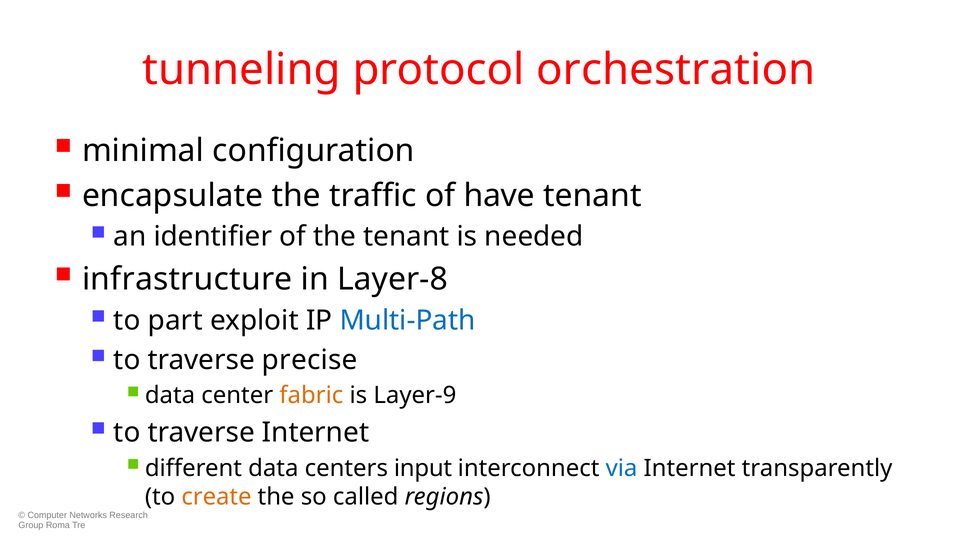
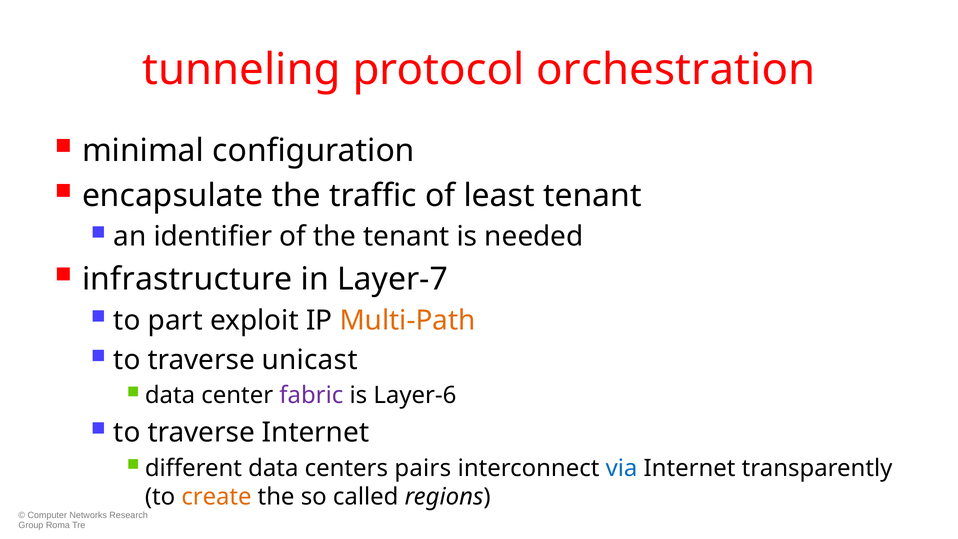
have: have -> least (499, 195)
Layer-8: Layer-8 -> Layer-7 (393, 279)
Multi-Path colour: blue -> orange (407, 321)
precise: precise -> unicast (310, 360)
fabric colour: orange -> purple (311, 395)
Layer-9: Layer-9 -> Layer-6 (415, 395)
input: input -> pairs (423, 468)
